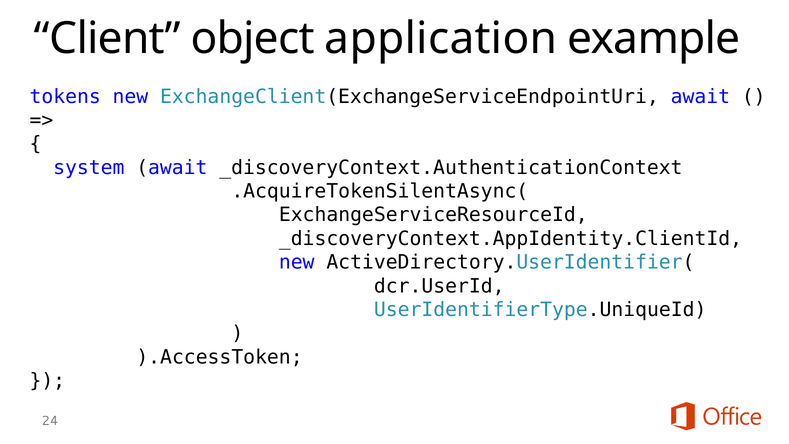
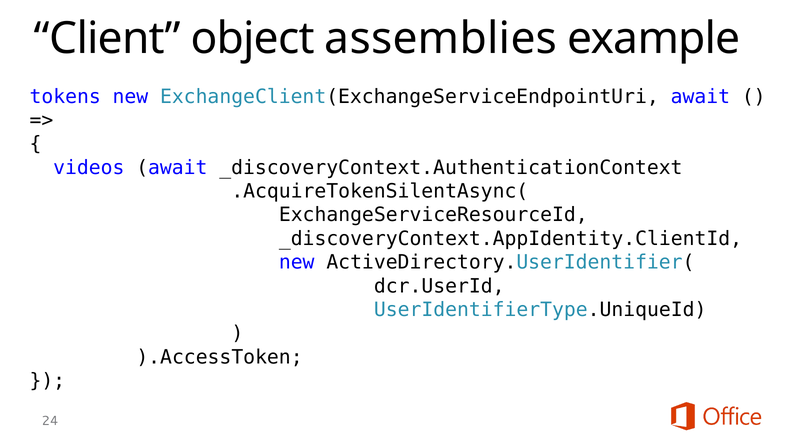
application: application -> assemblies (441, 39)
system: system -> videos (89, 168)
